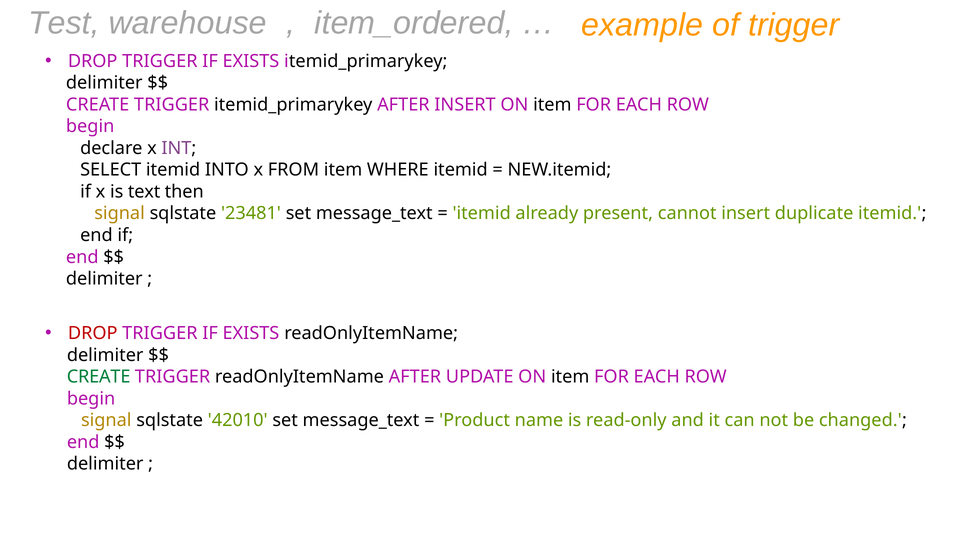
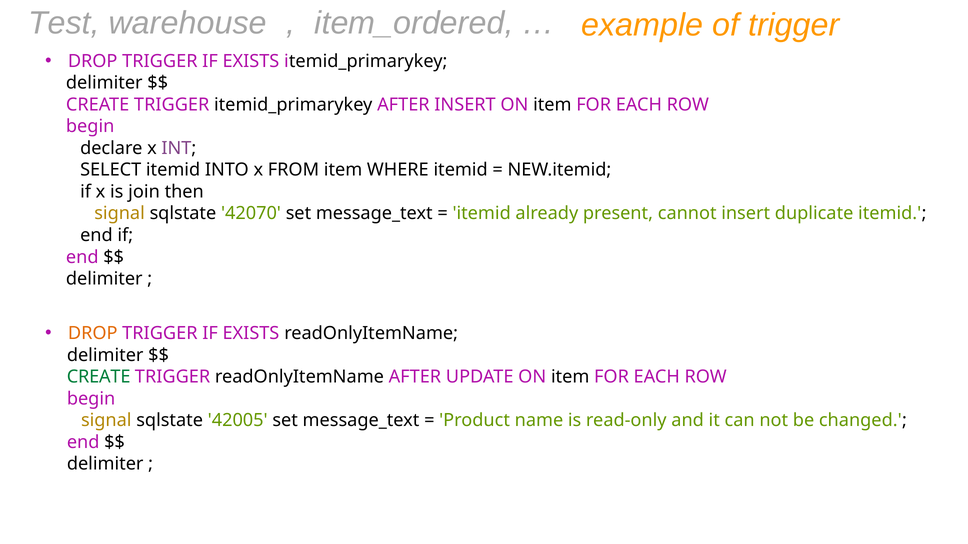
text: text -> join (144, 192)
23481: 23481 -> 42070 (251, 214)
DROP colour: red -> orange (93, 334)
42010: 42010 -> 42005 (238, 421)
